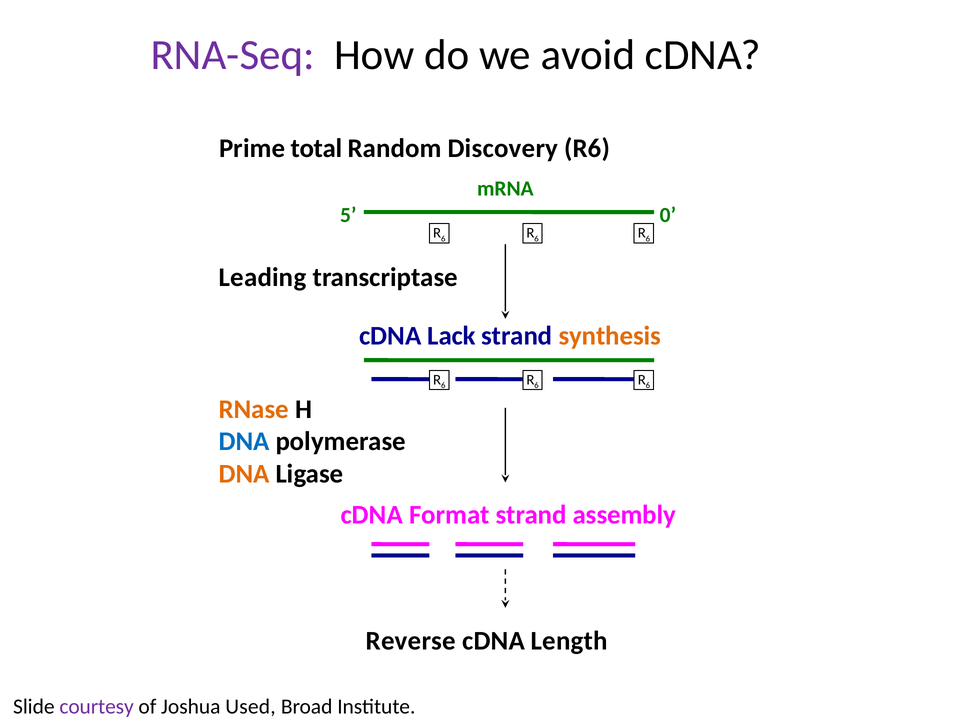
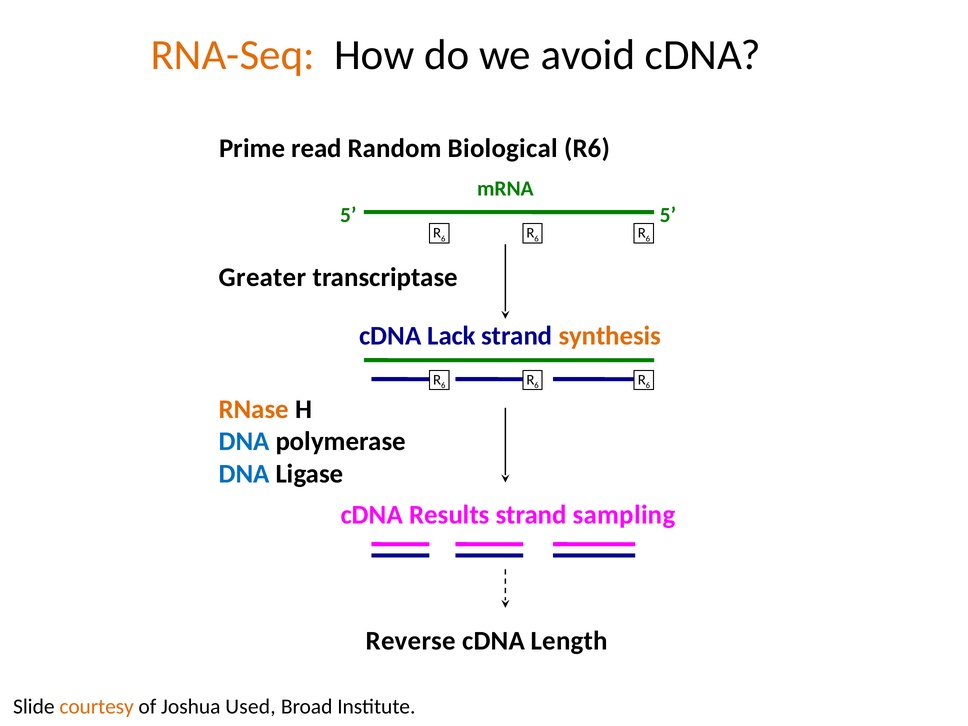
RNA-Seq colour: purple -> orange (233, 55)
total: total -> read (316, 148)
Discovery: Discovery -> Biological (503, 148)
5 0: 0 -> 5 (668, 215)
Leading: Leading -> Greater (263, 277)
DNA colour: orange -> blue (244, 474)
Format: Format -> Results (449, 515)
assembly: assembly -> sampling (624, 515)
courtesy colour: purple -> orange (97, 707)
